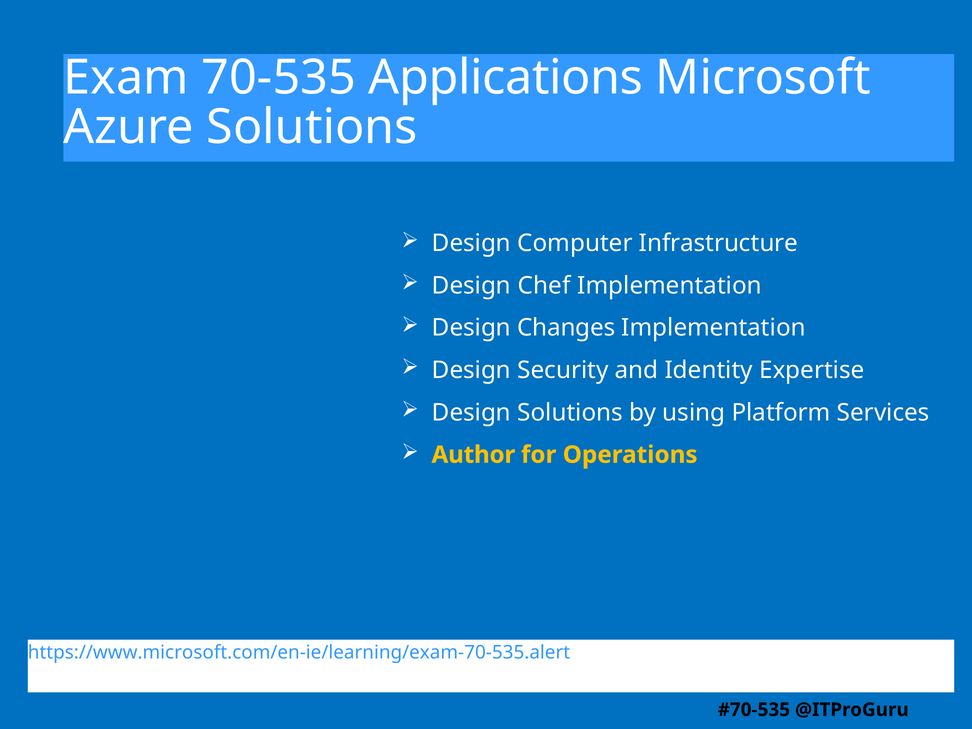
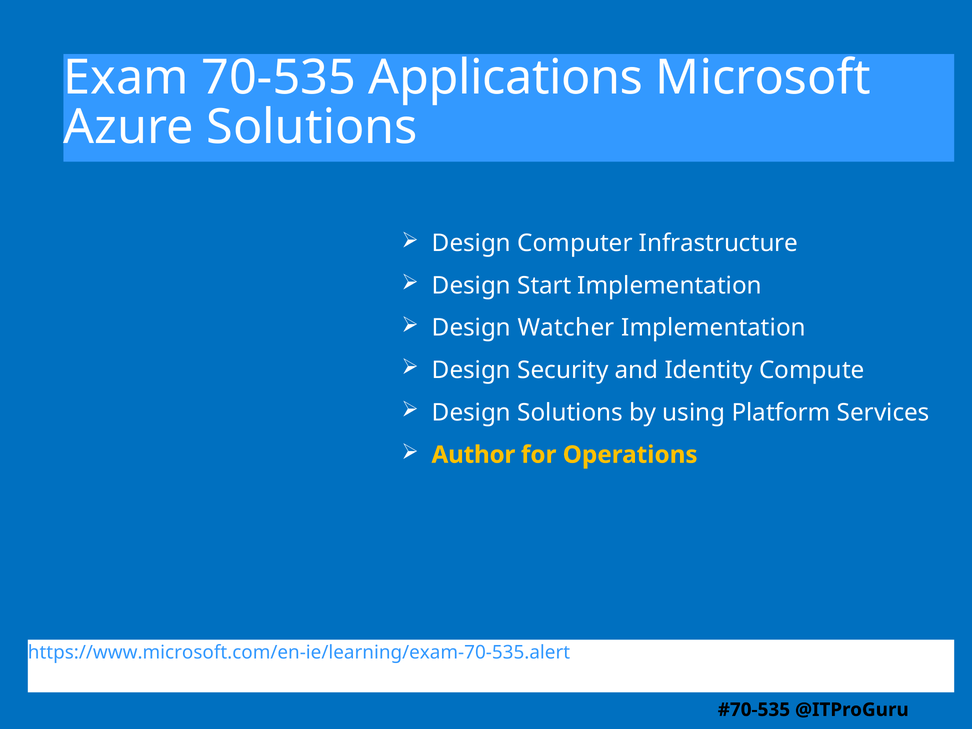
Chef: Chef -> Start (544, 286)
Changes: Changes -> Watcher (566, 328)
Expertise: Expertise -> Compute (812, 370)
